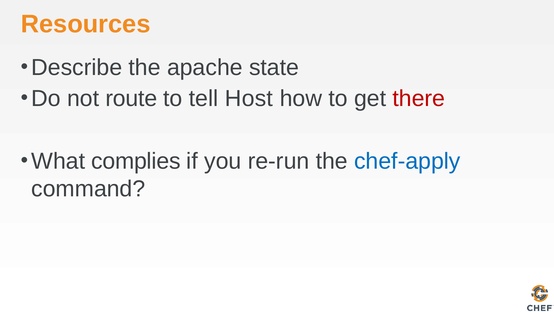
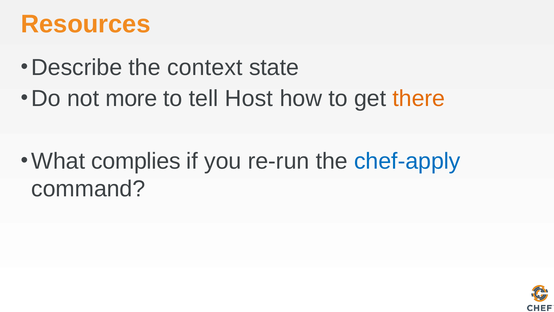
apache: apache -> context (205, 67)
route: route -> more (131, 99)
there colour: red -> orange (419, 99)
